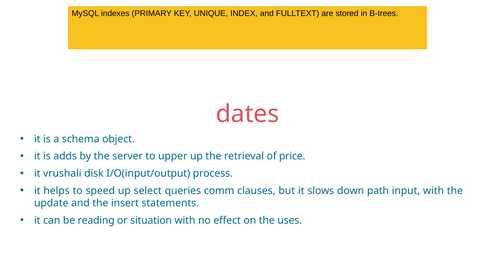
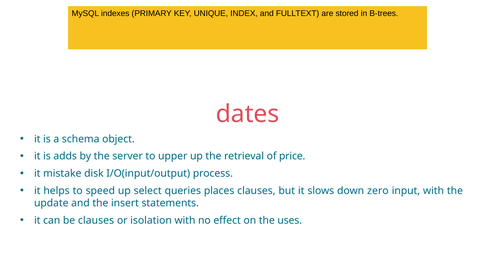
vrushali: vrushali -> mistake (62, 174)
comm: comm -> places (219, 191)
path: path -> zero (378, 191)
be reading: reading -> clauses (96, 221)
situation: situation -> isolation (151, 221)
